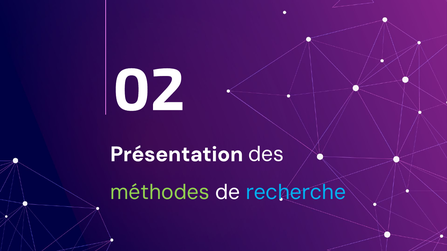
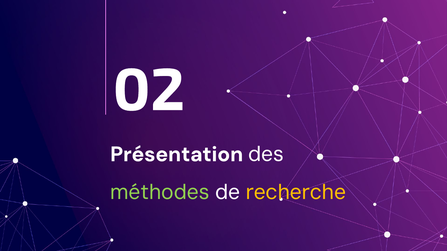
recherche colour: light blue -> yellow (296, 193)
